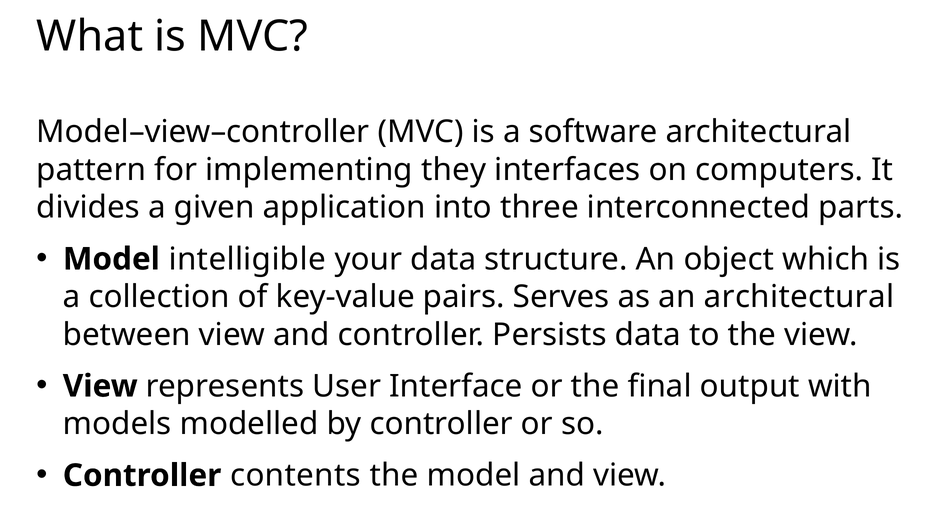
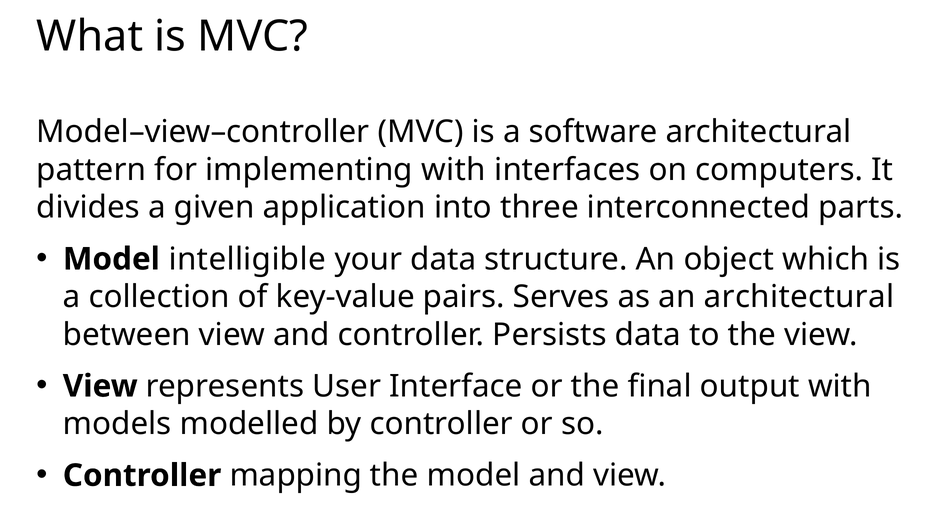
implementing they: they -> with (453, 170)
contents: contents -> mapping (296, 475)
